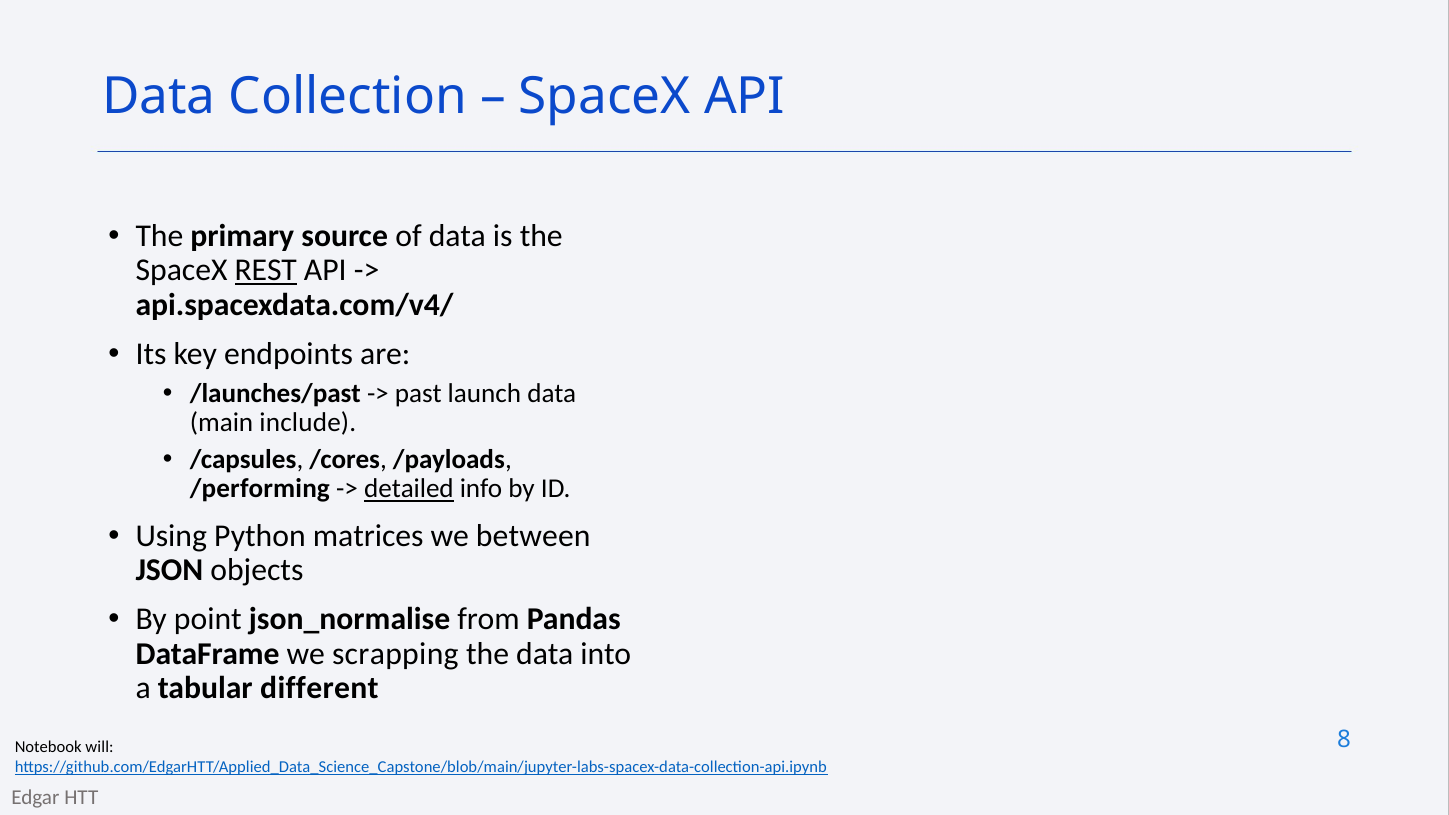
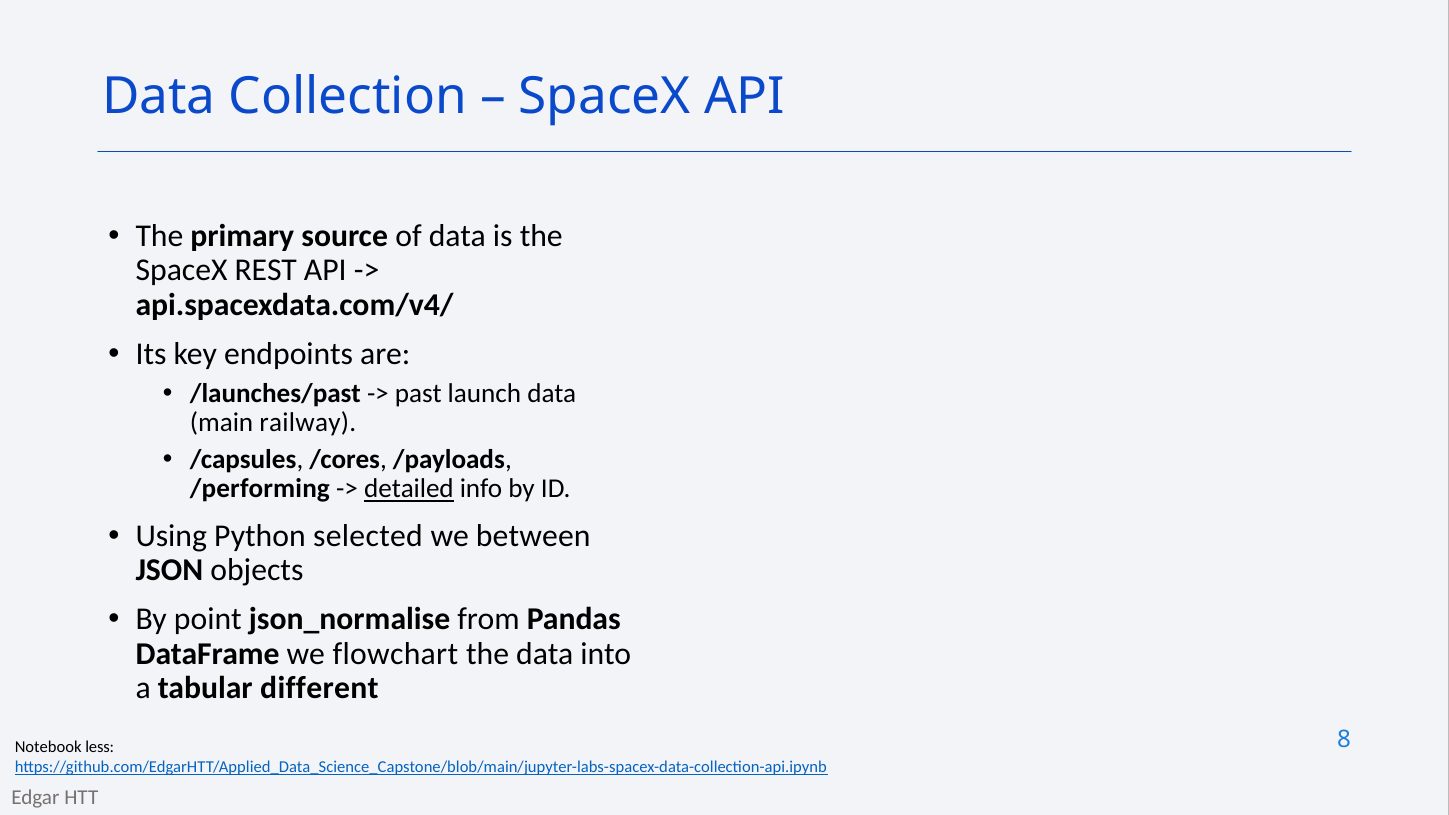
REST underline: present -> none (266, 271)
include: include -> railway (308, 423)
matrices: matrices -> selected (368, 536)
scrapping: scrapping -> flowchart (395, 654)
will: will -> less (100, 747)
